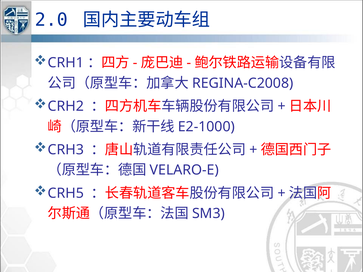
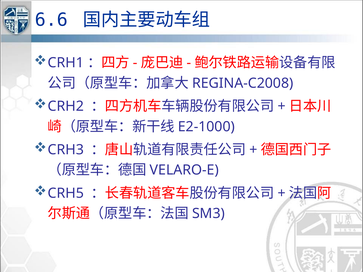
2.0: 2.0 -> 6.6 (51, 20)
